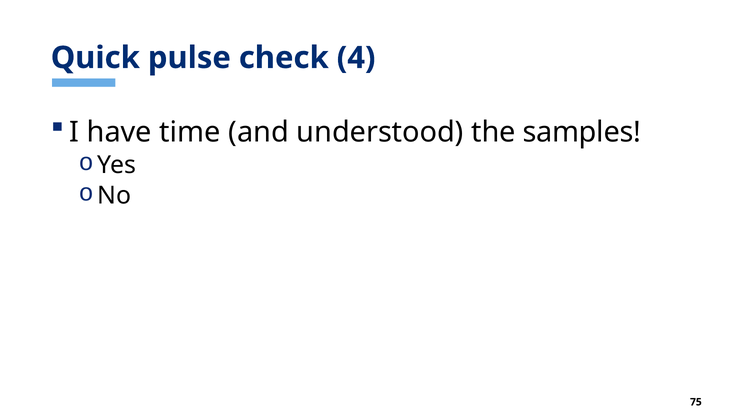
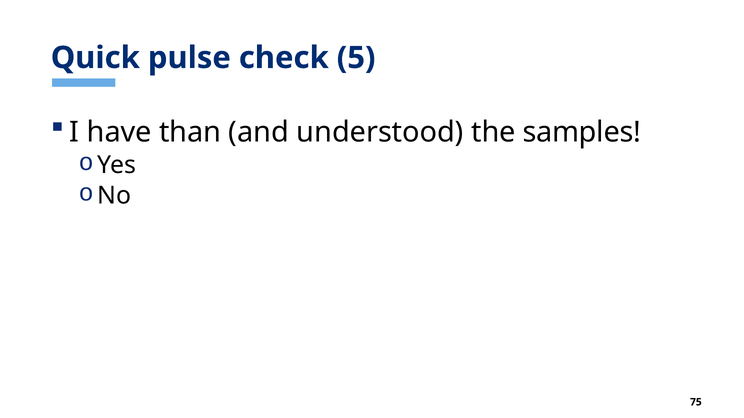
4: 4 -> 5 (356, 58)
time: time -> than (190, 132)
